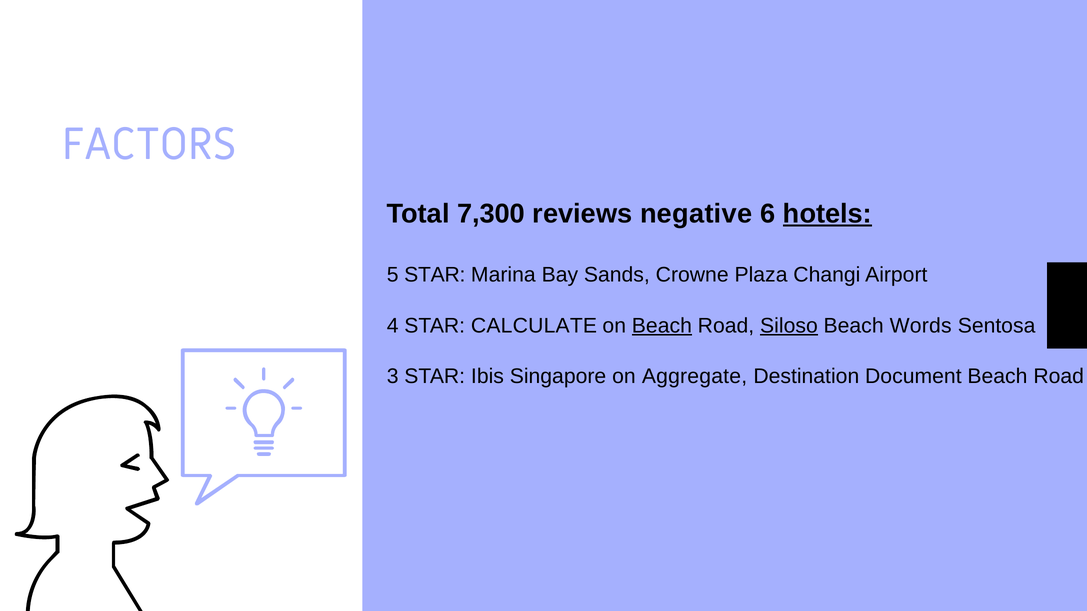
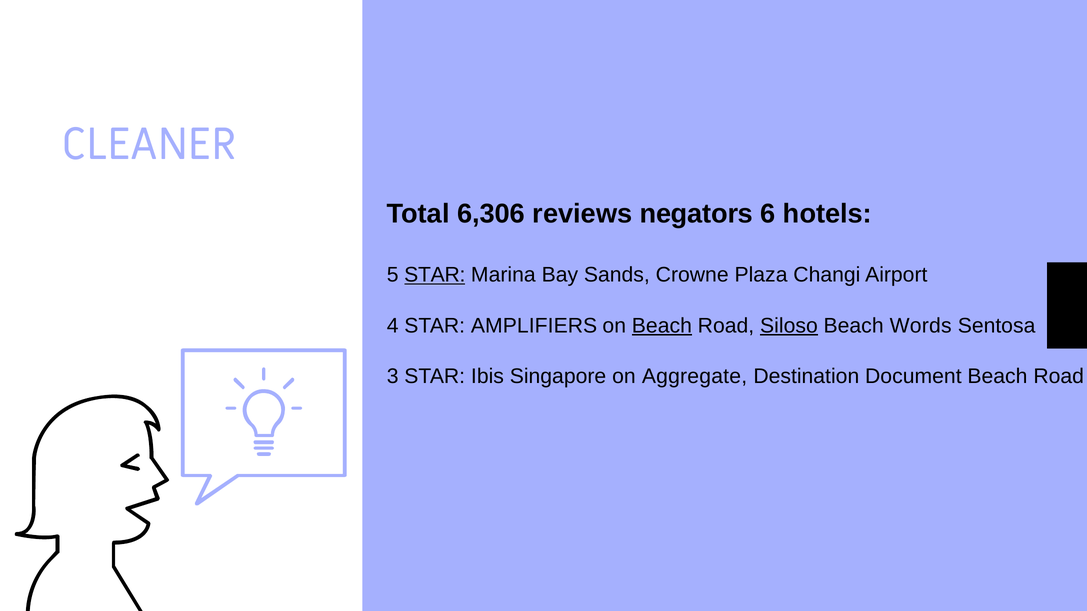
FACTORS: FACTORS -> CLEANER (149, 145)
7,300: 7,300 -> 6,306 (491, 214)
negative: negative -> negators (696, 214)
hotels underline: present -> none (827, 214)
STAR underline: none -> present (435, 275)
CALCULATE: CALCULATE -> AMPLIFIERS (534, 326)
